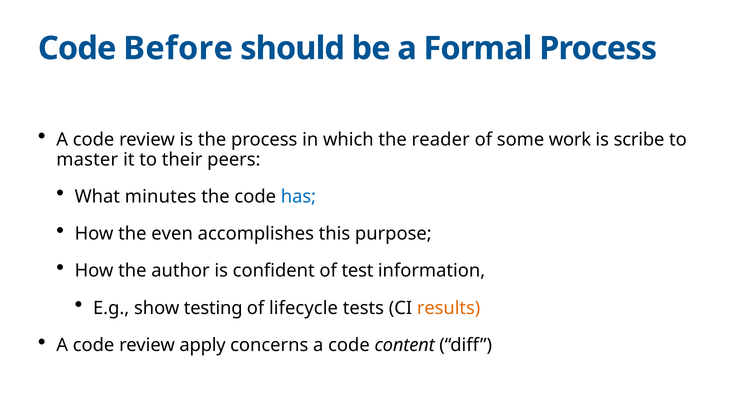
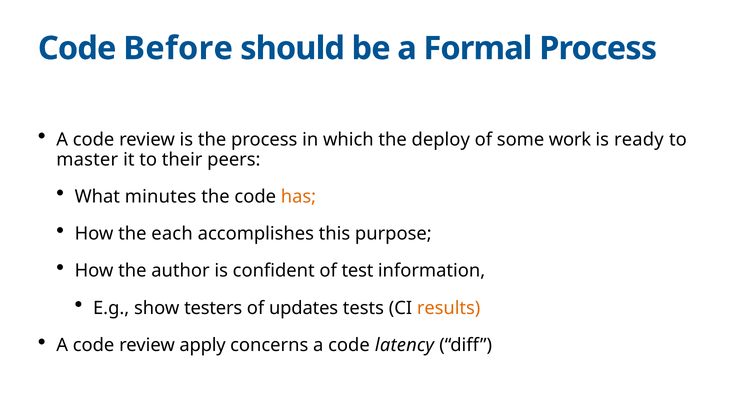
reader: reader -> deploy (441, 139)
scribe: scribe -> ready (639, 139)
has colour: blue -> orange (298, 196)
even: even -> each (172, 233)
testing: testing -> testers (213, 308)
lifecycle: lifecycle -> updates (304, 308)
content: content -> latency (405, 345)
